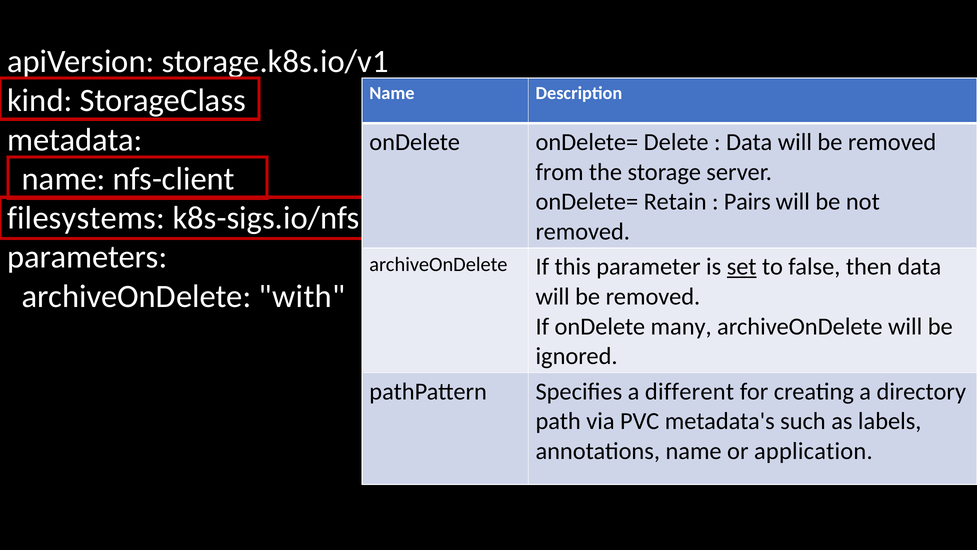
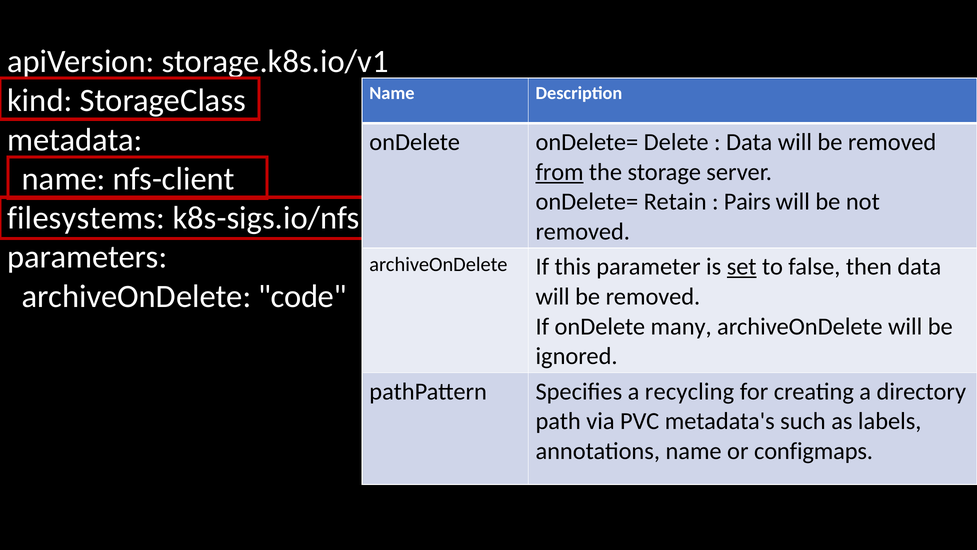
from underline: none -> present (560, 172)
with: with -> code (302, 296)
different: different -> recycling (690, 391)
application: application -> configmaps (814, 451)
